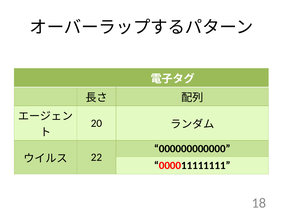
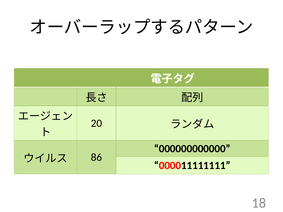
22: 22 -> 86 (96, 158)
